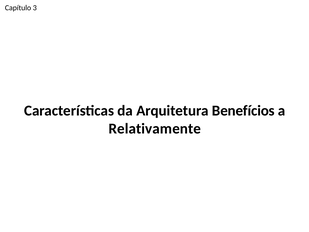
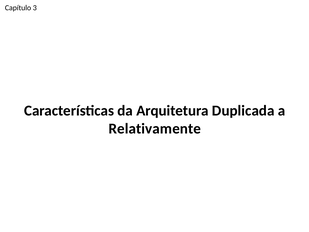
Benefícios: Benefícios -> Duplicada (243, 110)
